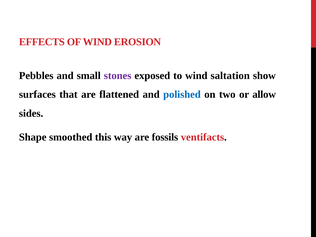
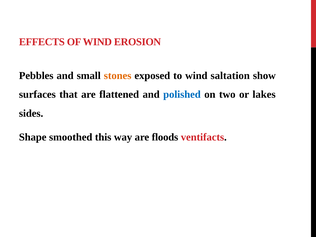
stones colour: purple -> orange (118, 76)
allow: allow -> lakes (264, 94)
fossils: fossils -> floods (165, 137)
